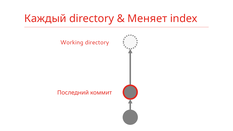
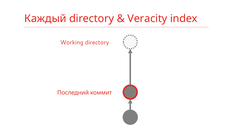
Меняет: Меняет -> Veracity (147, 19)
